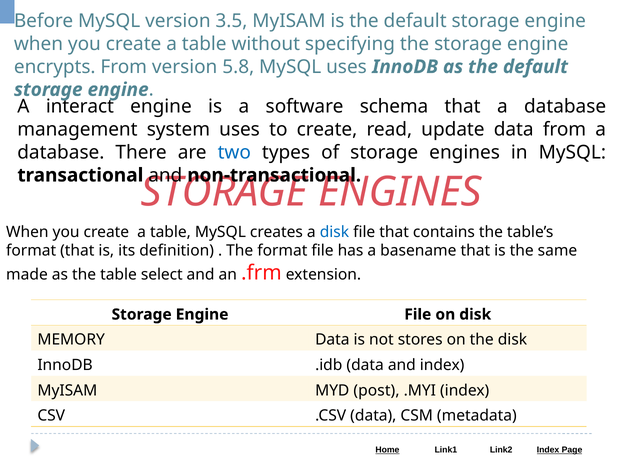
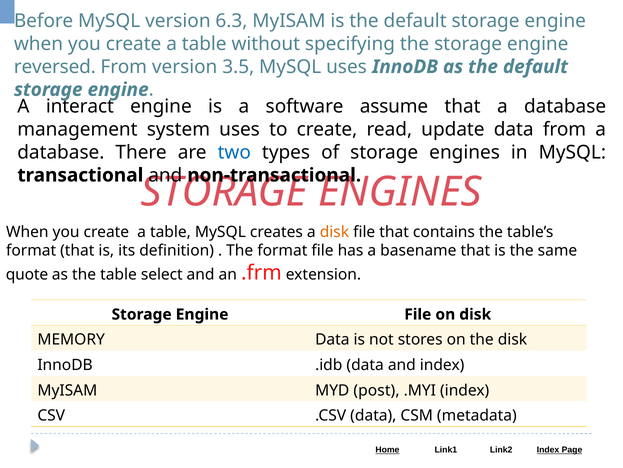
3.5: 3.5 -> 6.3 (231, 21)
encrypts: encrypts -> reversed (55, 67)
5.8: 5.8 -> 3.5 (238, 67)
schema: schema -> assume (394, 106)
disk colour: blue -> orange (334, 232)
made: made -> quote (27, 274)
